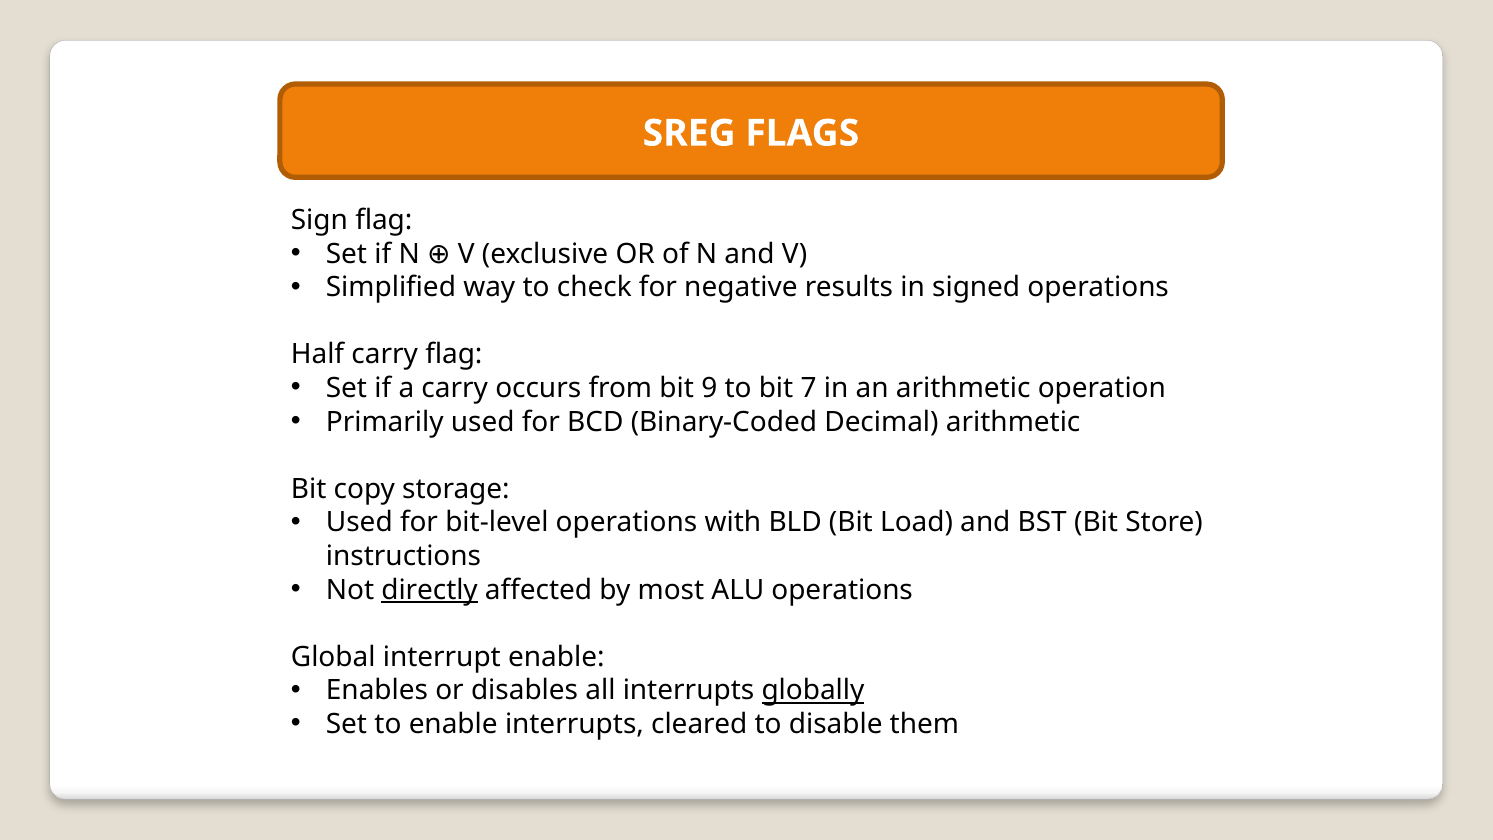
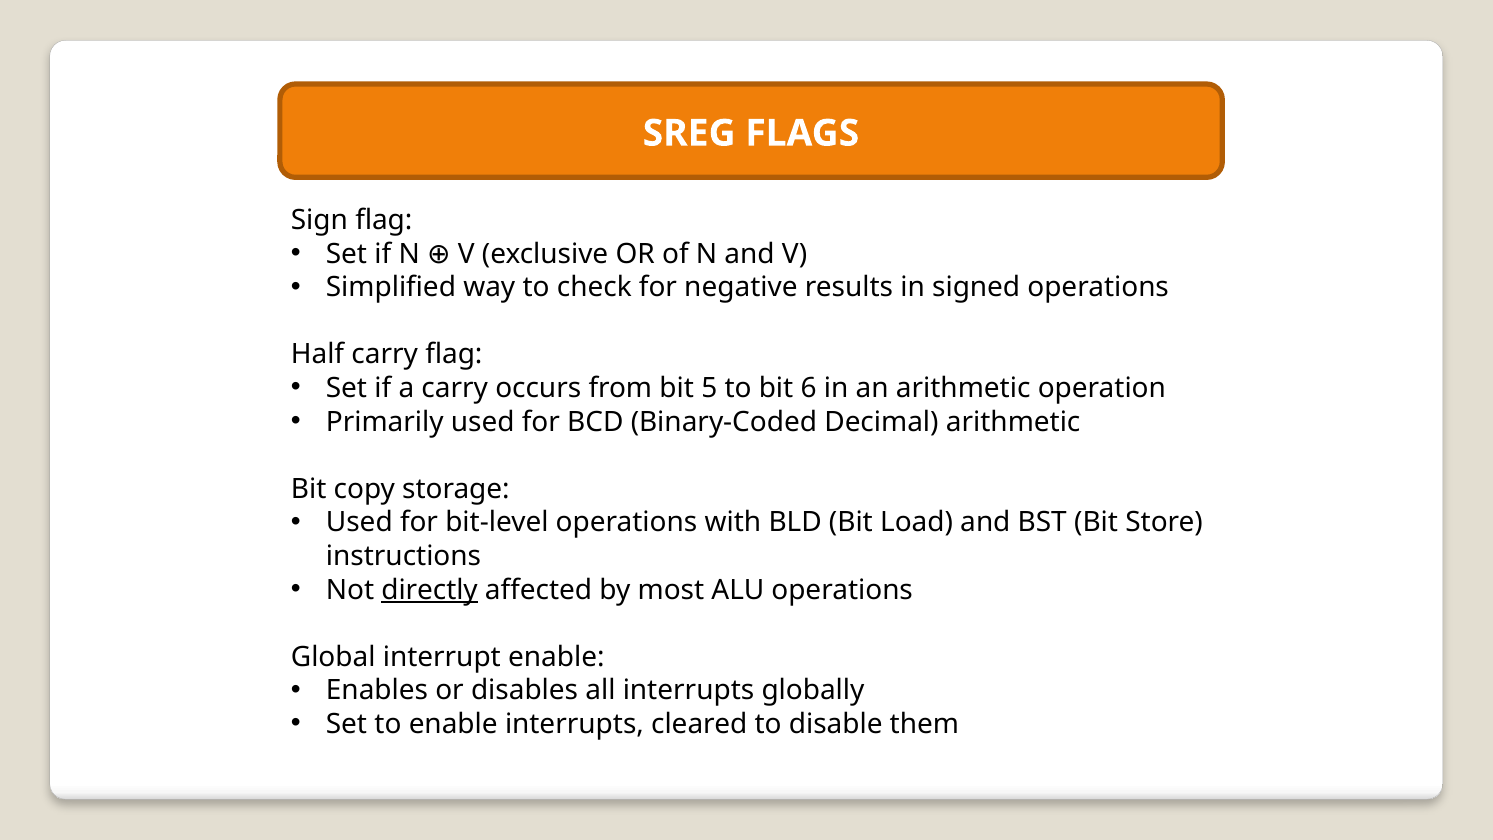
9: 9 -> 5 (709, 388)
7: 7 -> 6 (809, 388)
globally underline: present -> none (813, 690)
